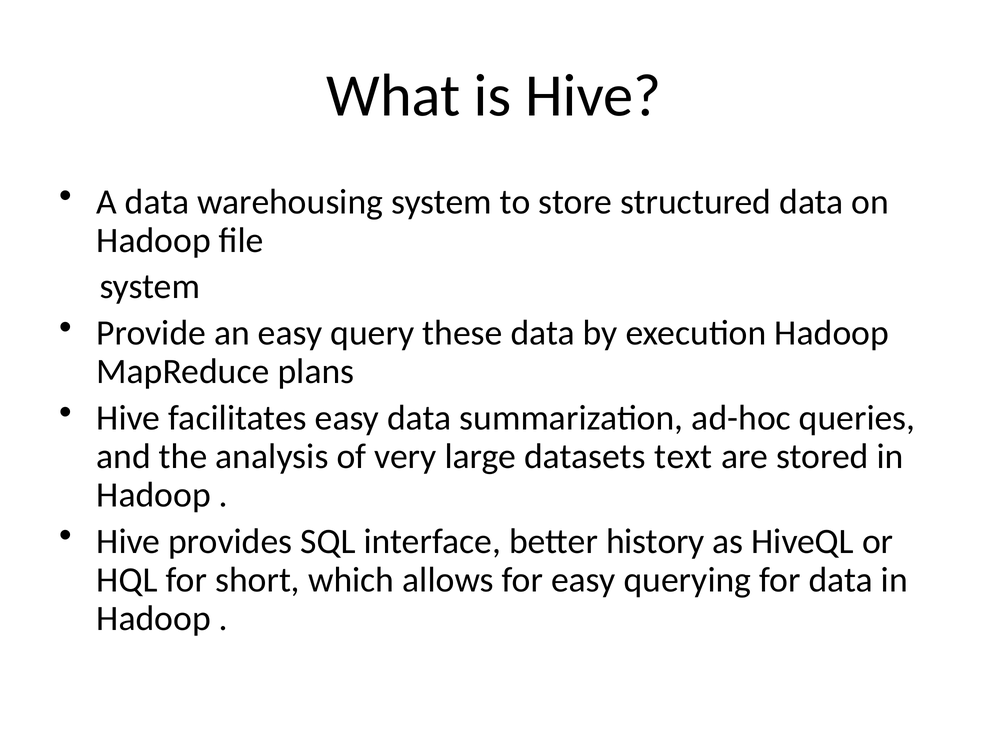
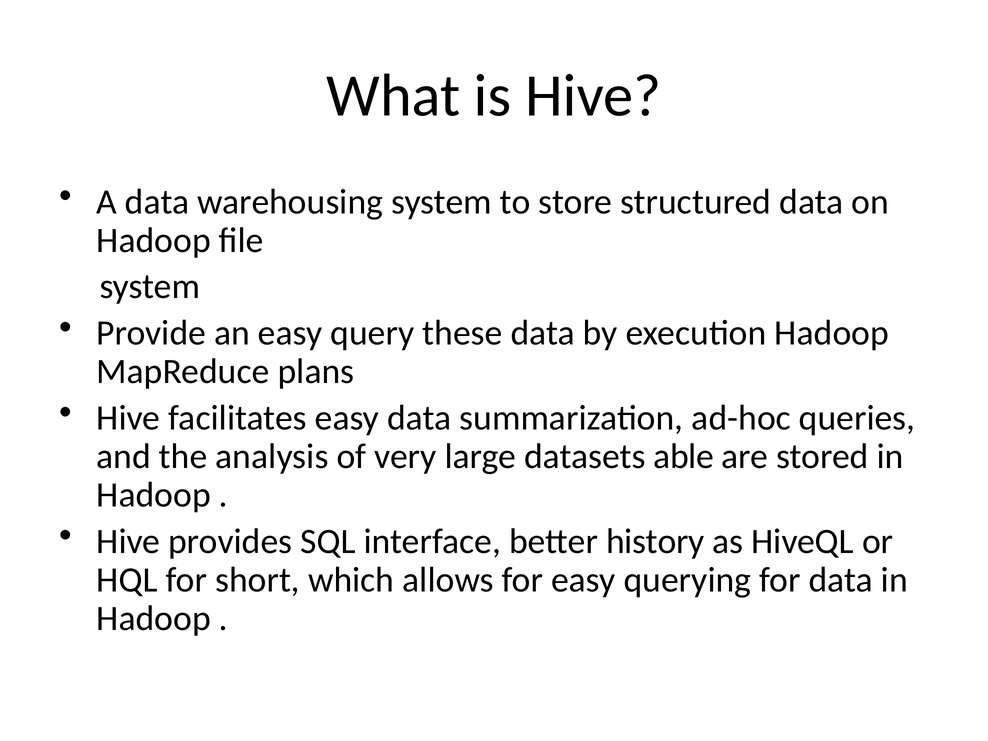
text: text -> able (684, 456)
